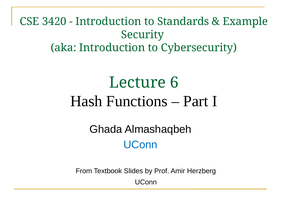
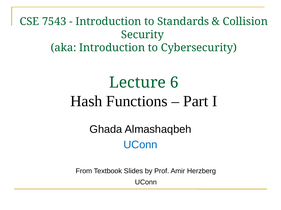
3420: 3420 -> 7543 (54, 22)
Example: Example -> Collision (245, 22)
